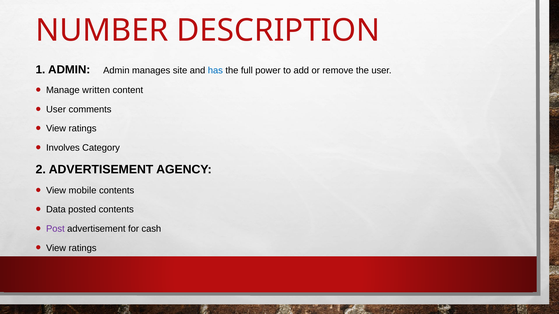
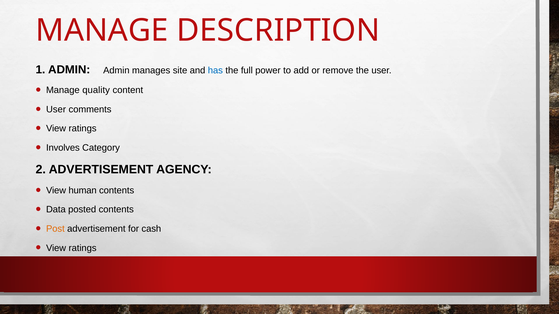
NUMBER: NUMBER -> MANAGE (102, 31)
written: written -> quality (96, 90)
mobile: mobile -> human (83, 191)
Post colour: purple -> orange (55, 229)
